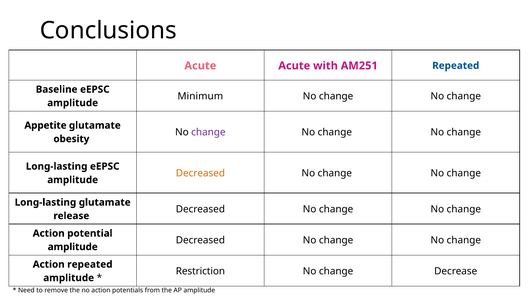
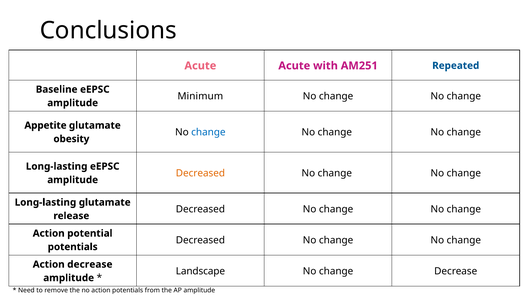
change colour: purple -> blue (208, 132)
amplitude: amplitude -> potentials (73, 247)
Action repeated: repeated -> decrease (90, 264)
Restriction: Restriction -> Landscape (200, 271)
